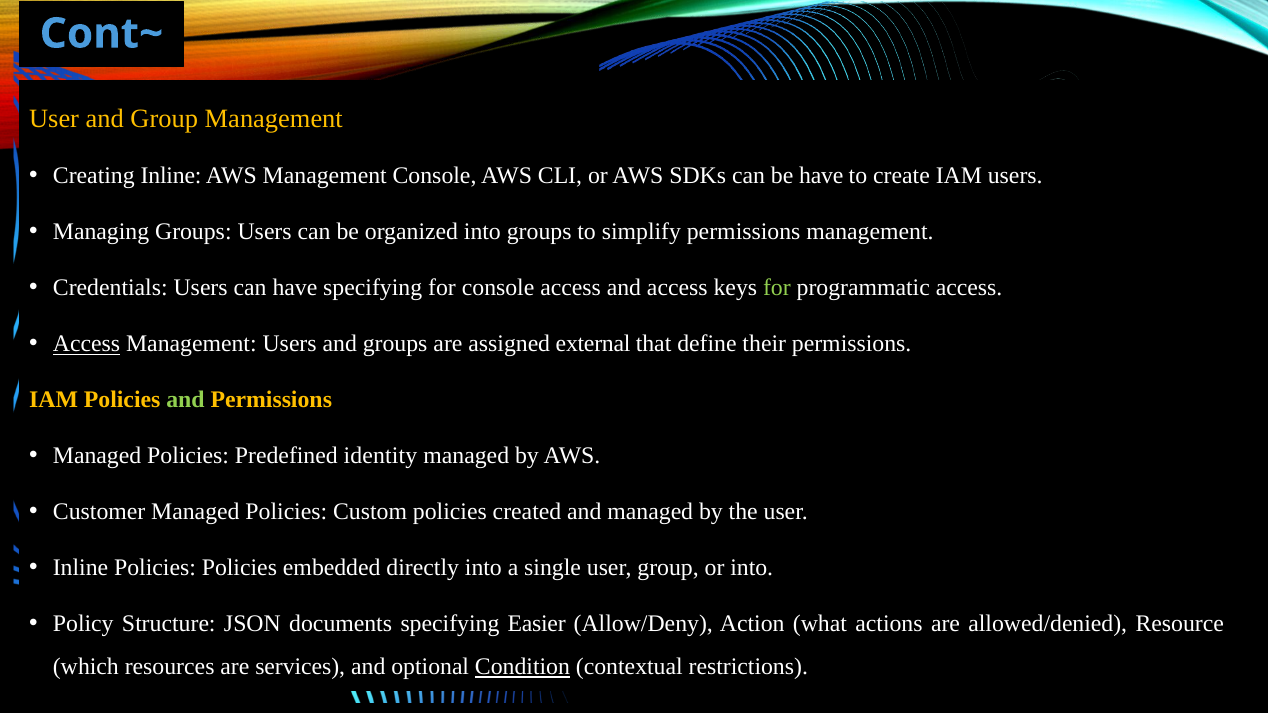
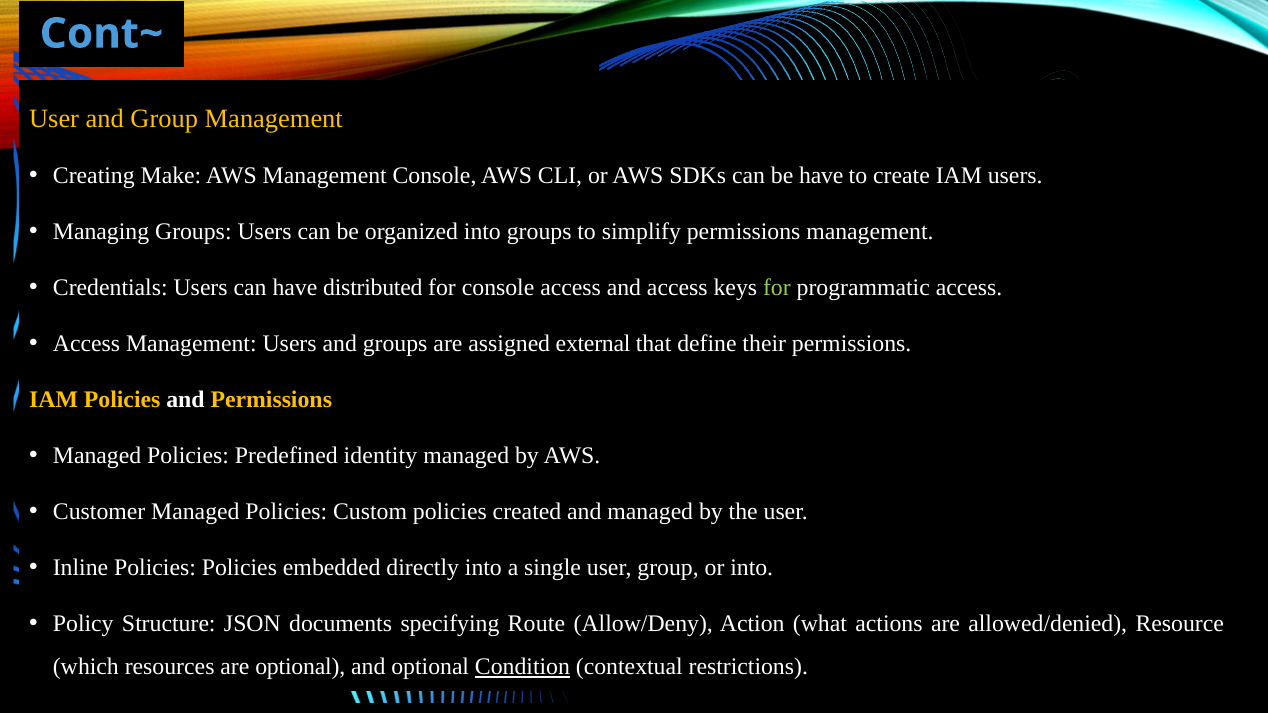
Creating Inline: Inline -> Make (171, 176)
have specifying: specifying -> distributed (373, 288)
Access underline: present -> none (87, 344)
and colour: light green -> white (185, 400)
Easier: Easier -> Route (536, 624)
are services: services -> optional (300, 667)
